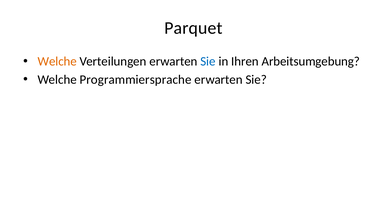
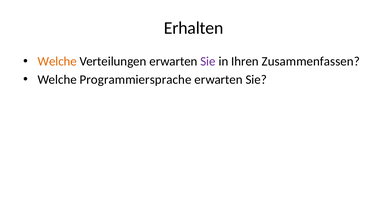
Parquet: Parquet -> Erhalten (194, 28)
Sie colour: blue -> purple (208, 61)
Arbeitsumgebung: Arbeitsumgebung -> Zusammenfassen (311, 61)
